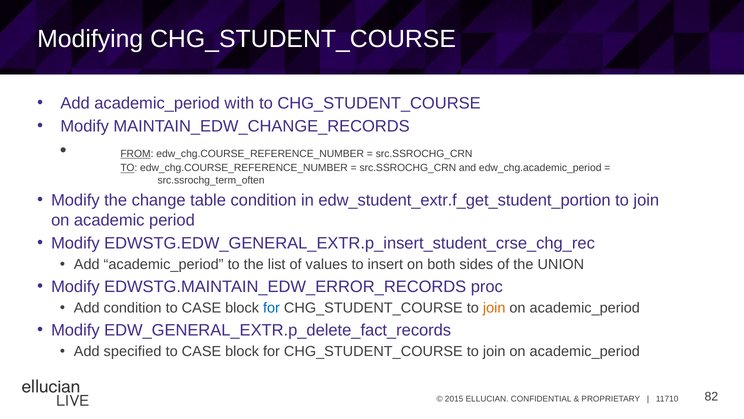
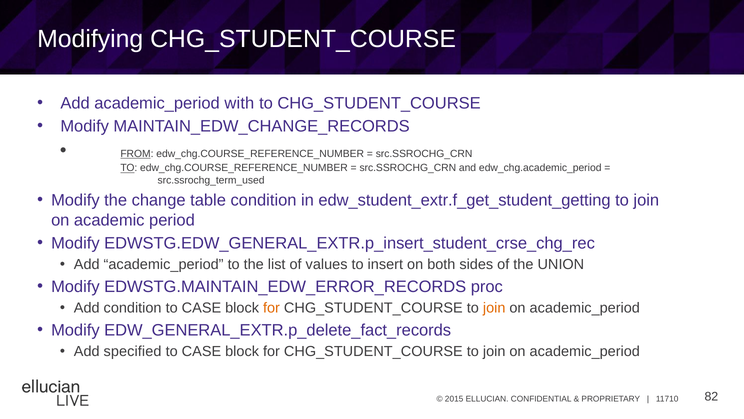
src.ssrochg_term_often: src.ssrochg_term_often -> src.ssrochg_term_used (211, 180)
edw_student_extr.f_get_student_portion: edw_student_extr.f_get_student_portion -> edw_student_extr.f_get_student_getting (464, 200)
for colour: blue -> orange (271, 308)
